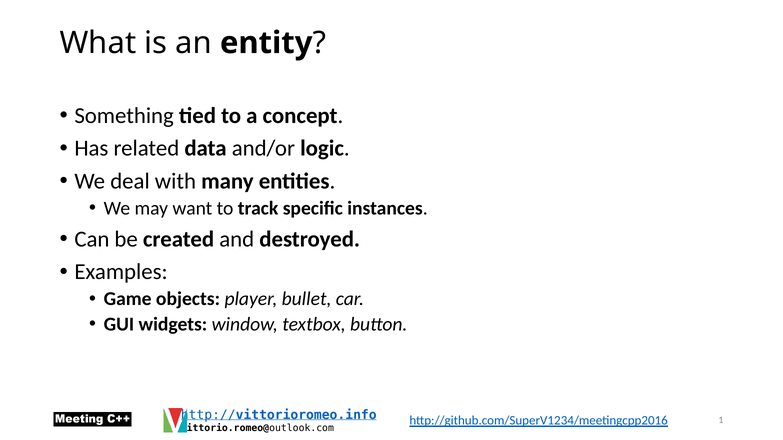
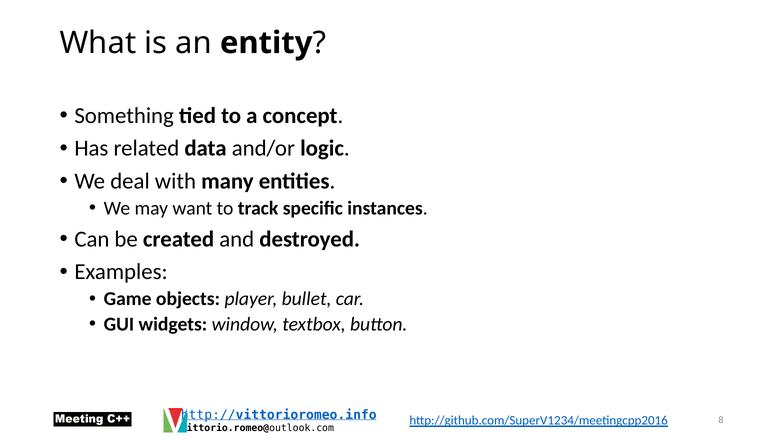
1: 1 -> 8 (721, 421)
